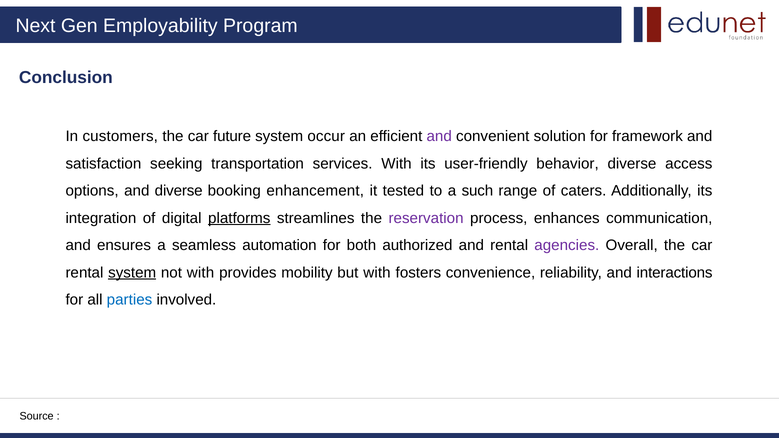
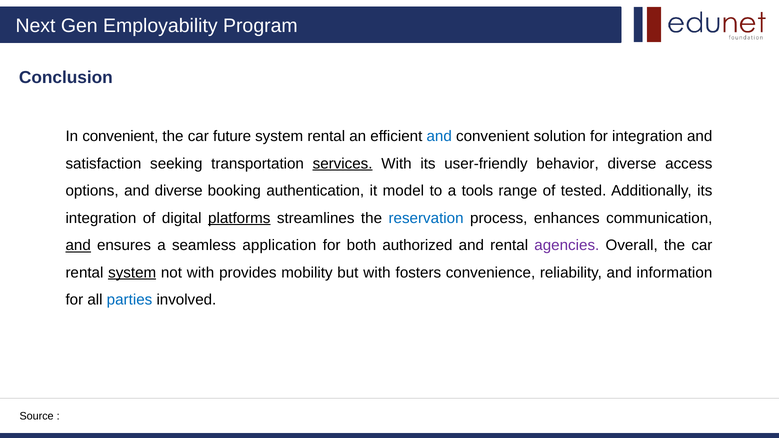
In customers: customers -> convenient (120, 136)
system occur: occur -> rental (326, 136)
and colour: purple -> blue (439, 136)
for framework: framework -> integration (647, 136)
services underline: none -> present (343, 164)
enhancement: enhancement -> authentication (315, 191)
tested: tested -> model (403, 191)
such: such -> tools (477, 191)
caters: caters -> tested (584, 191)
reservation colour: purple -> blue (426, 218)
and underline: none -> present (78, 245)
automation: automation -> application (279, 245)
interactions: interactions -> information (674, 273)
